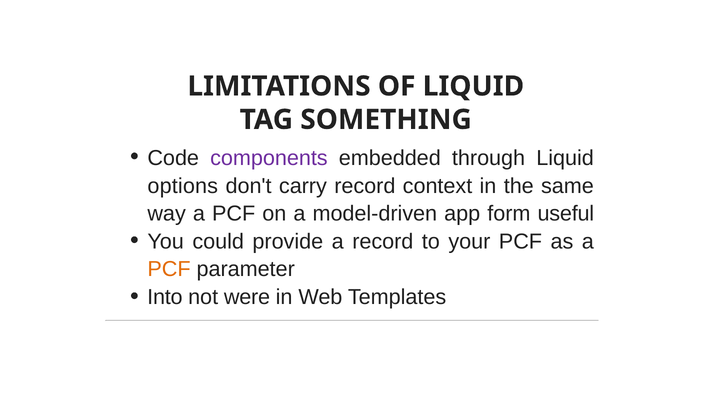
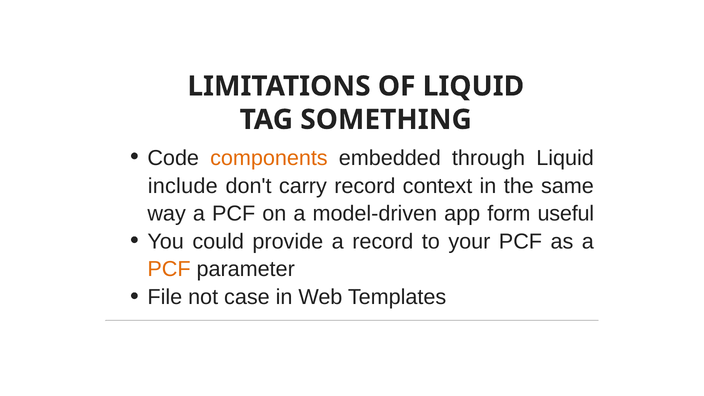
components colour: purple -> orange (269, 158)
options: options -> include (183, 186)
Into: Into -> File (165, 297)
were: were -> case (247, 297)
